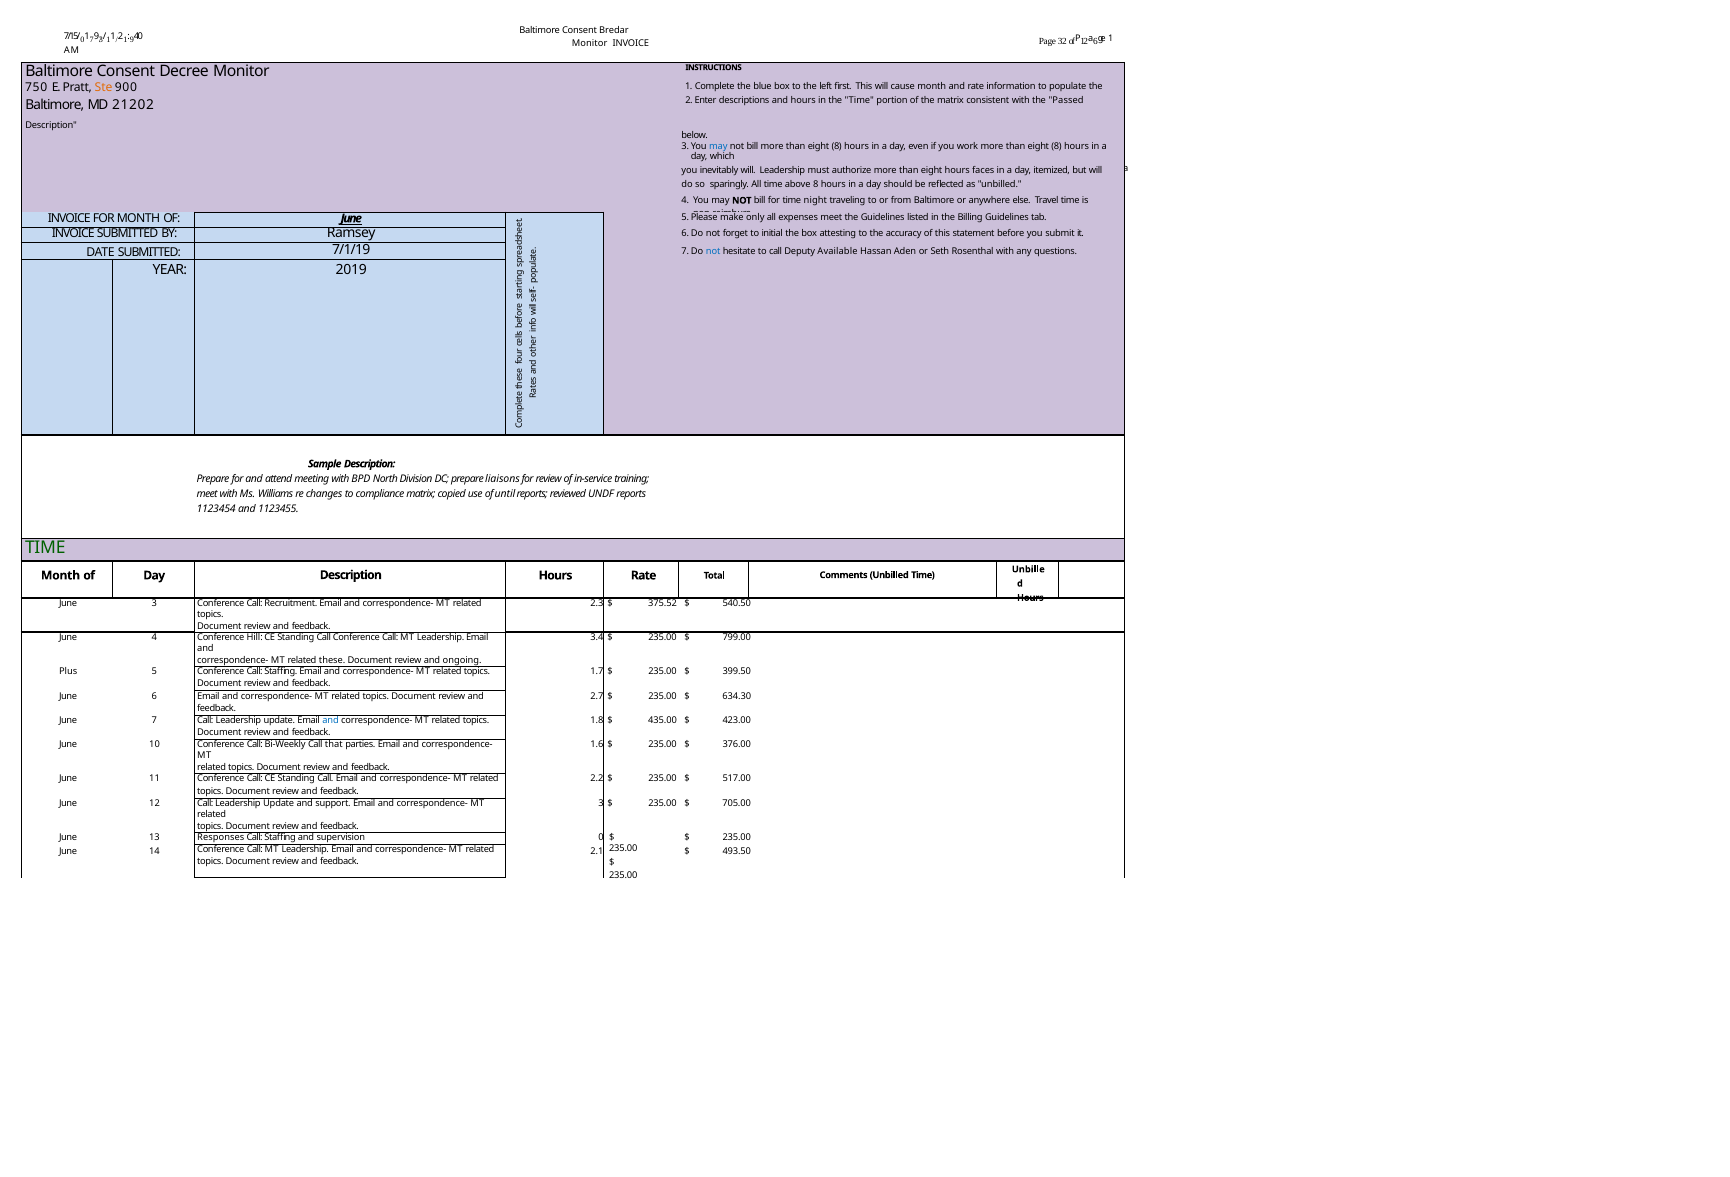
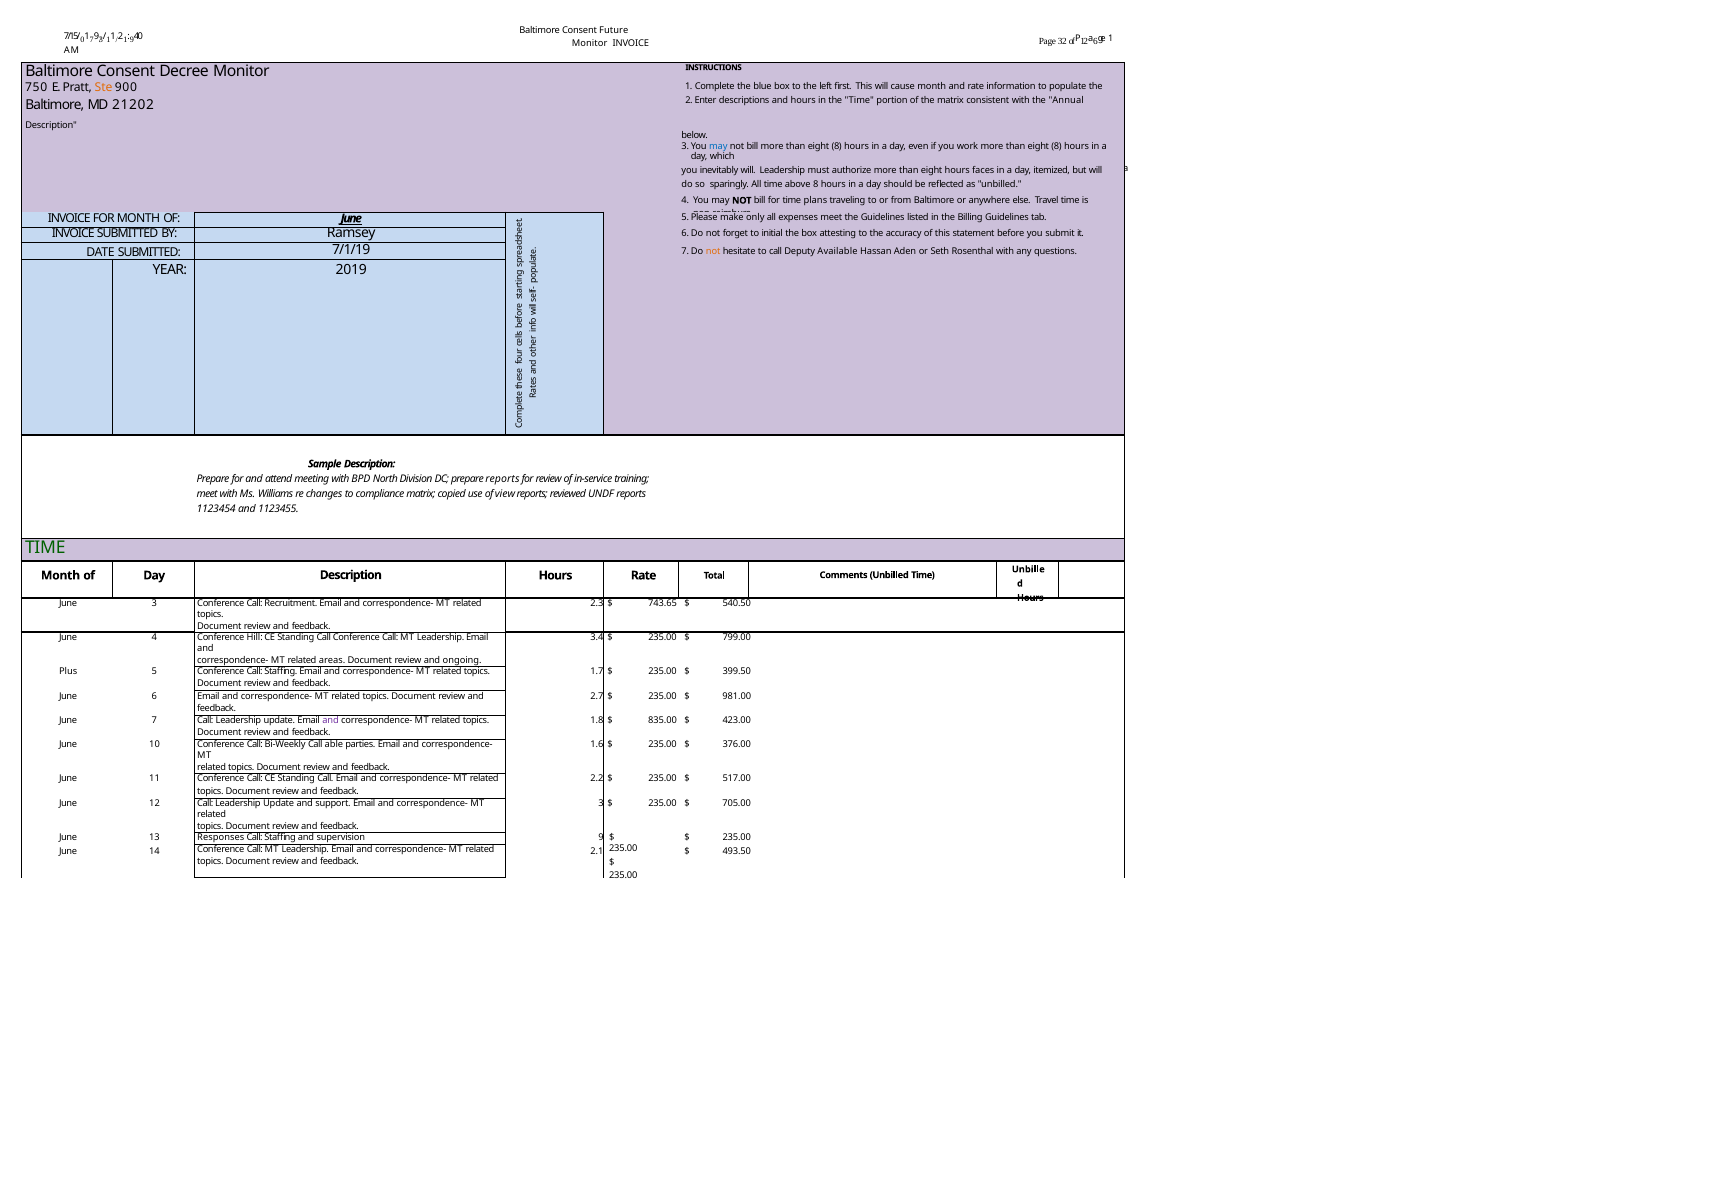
Bredar: Bredar -> Future (614, 31)
Passed: Passed -> Annual (1066, 100)
night: night -> plans (815, 200)
not colour: blue -> orange (713, 251)
prepare liaisons: liaisons -> reports (502, 479)
until: until -> view (505, 494)
375.52: 375.52 -> 743.65 (663, 603)
these: these -> areas (332, 660)
634.30: 634.30 -> 981.00 (737, 696)
and colour: blue -> purple (331, 720)
435.00: 435.00 -> 835.00 (663, 720)
that: that -> able (334, 744)
supervision 0: 0 -> 9 (601, 837)
